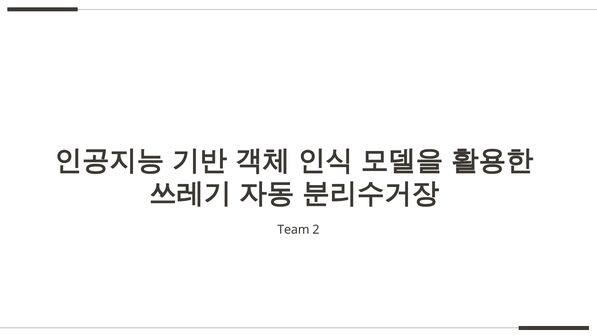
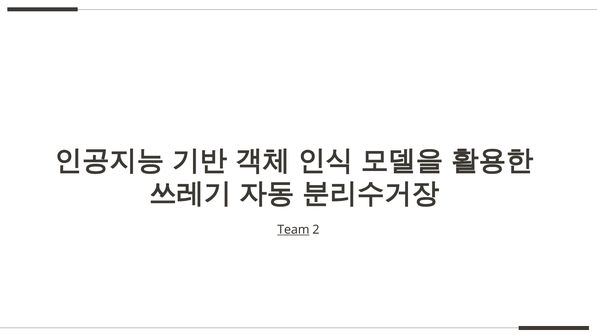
Team underline: none -> present (293, 229)
